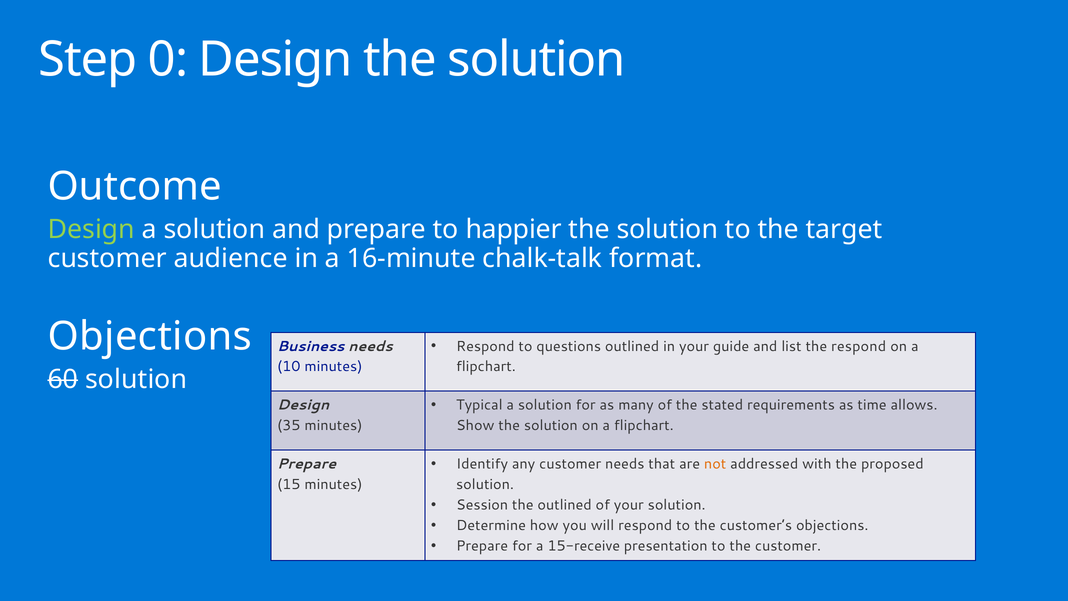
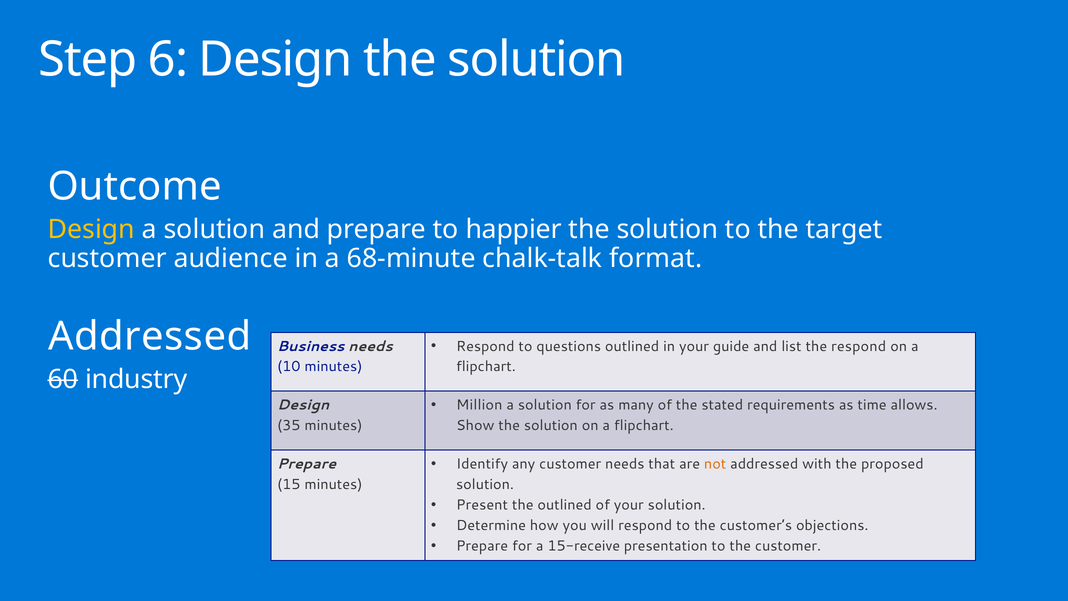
0: 0 -> 6 (168, 60)
Design colour: light green -> yellow (91, 230)
16-minute: 16-minute -> 68-minute (411, 258)
Objections: Objections -> Addressed (150, 336)
60 solution: solution -> industry (136, 379)
Typical: Typical -> Million (479, 405)
Session: Session -> Present (482, 505)
